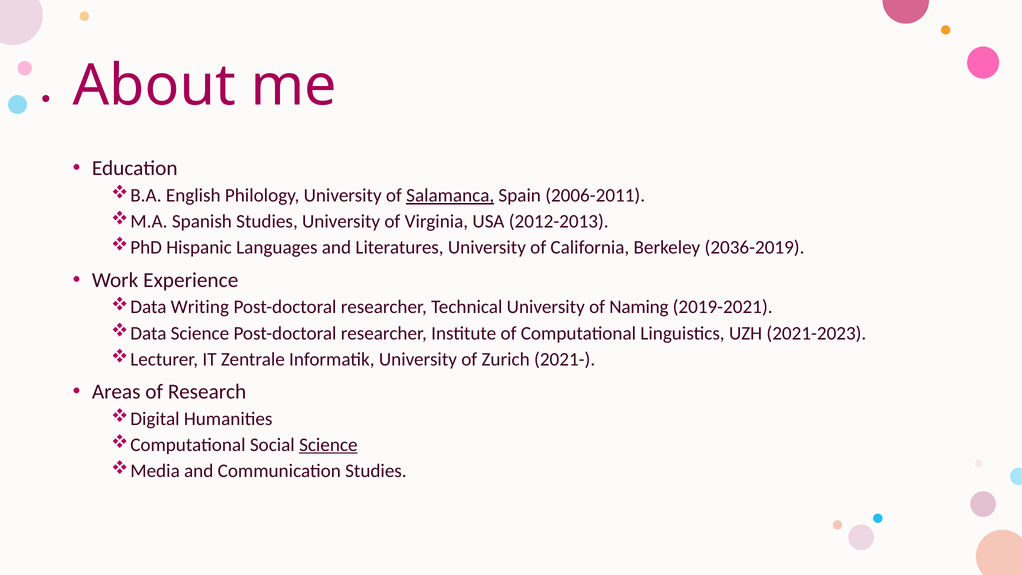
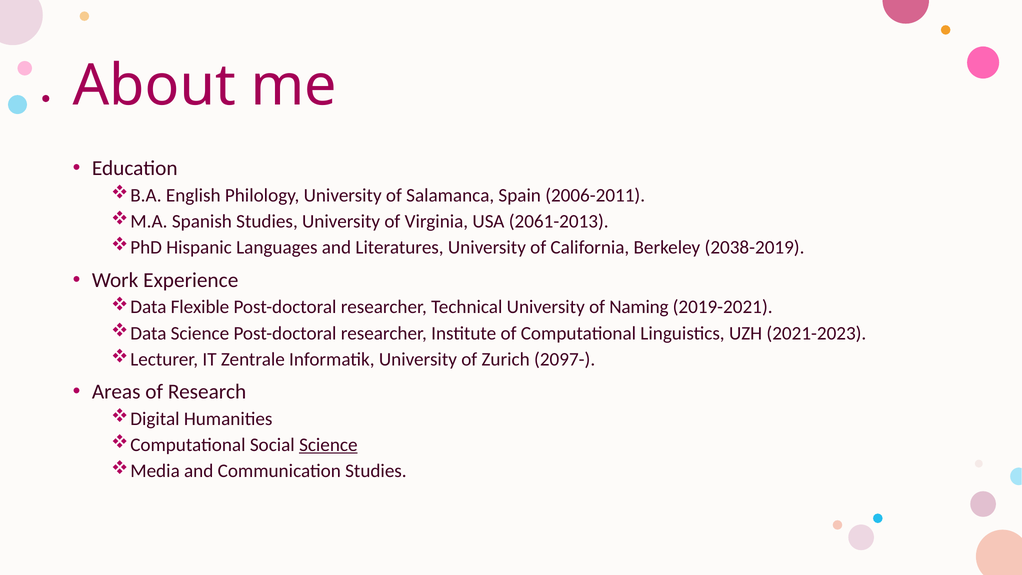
Salamanca underline: present -> none (450, 195)
2012-2013: 2012-2013 -> 2061-2013 (559, 221)
2036-2019: 2036-2019 -> 2038-2019 (755, 247)
Writing: Writing -> Flexible (200, 307)
2021-: 2021- -> 2097- (565, 359)
